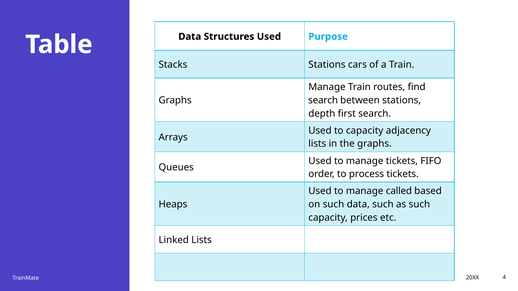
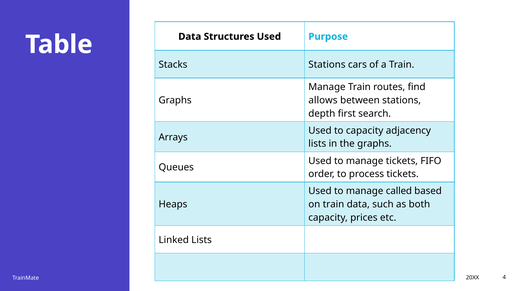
search: search -> allows (323, 100)
on such: such -> train (333, 205)
as such: such -> both (419, 205)
